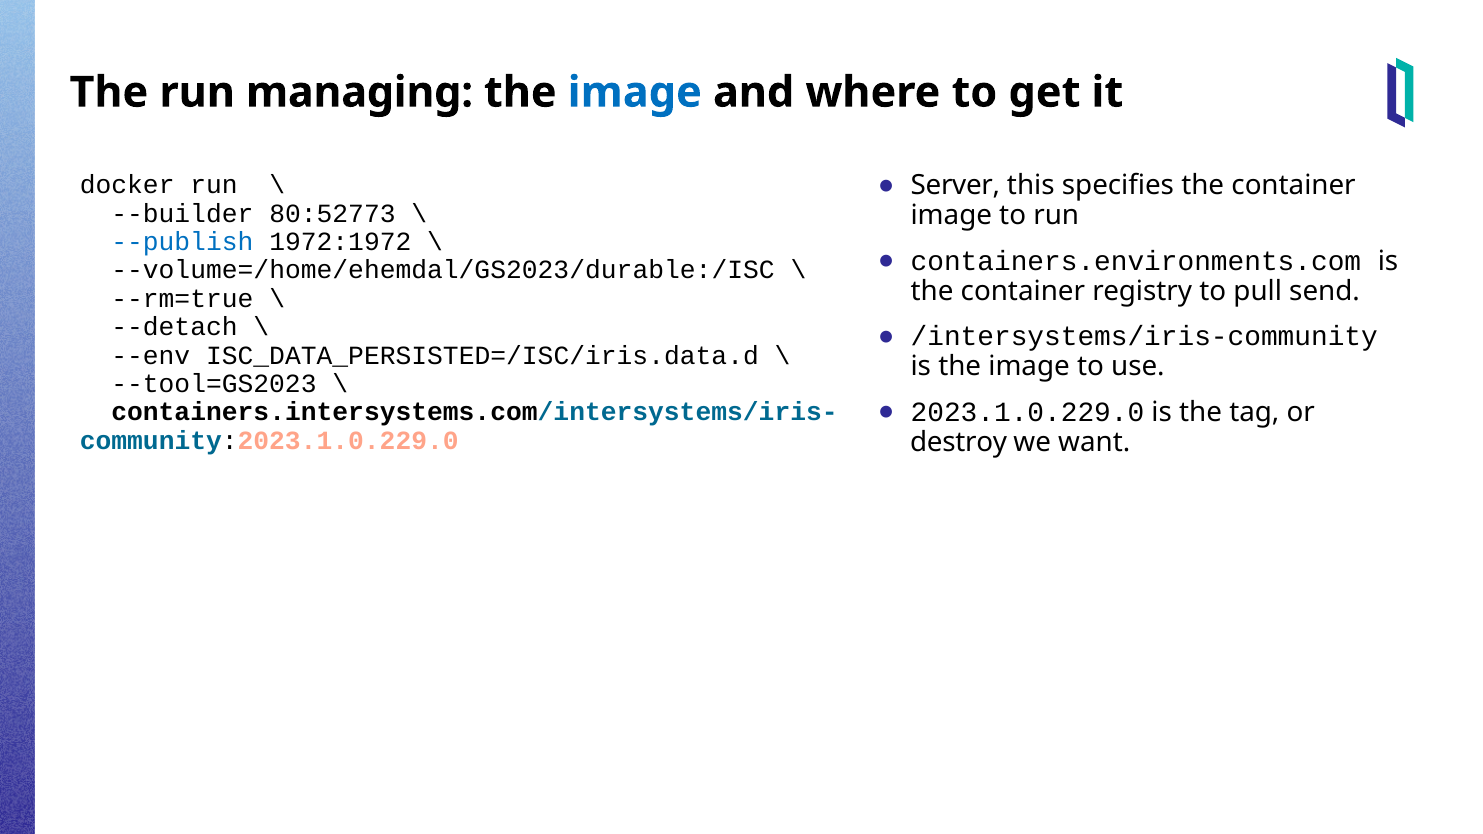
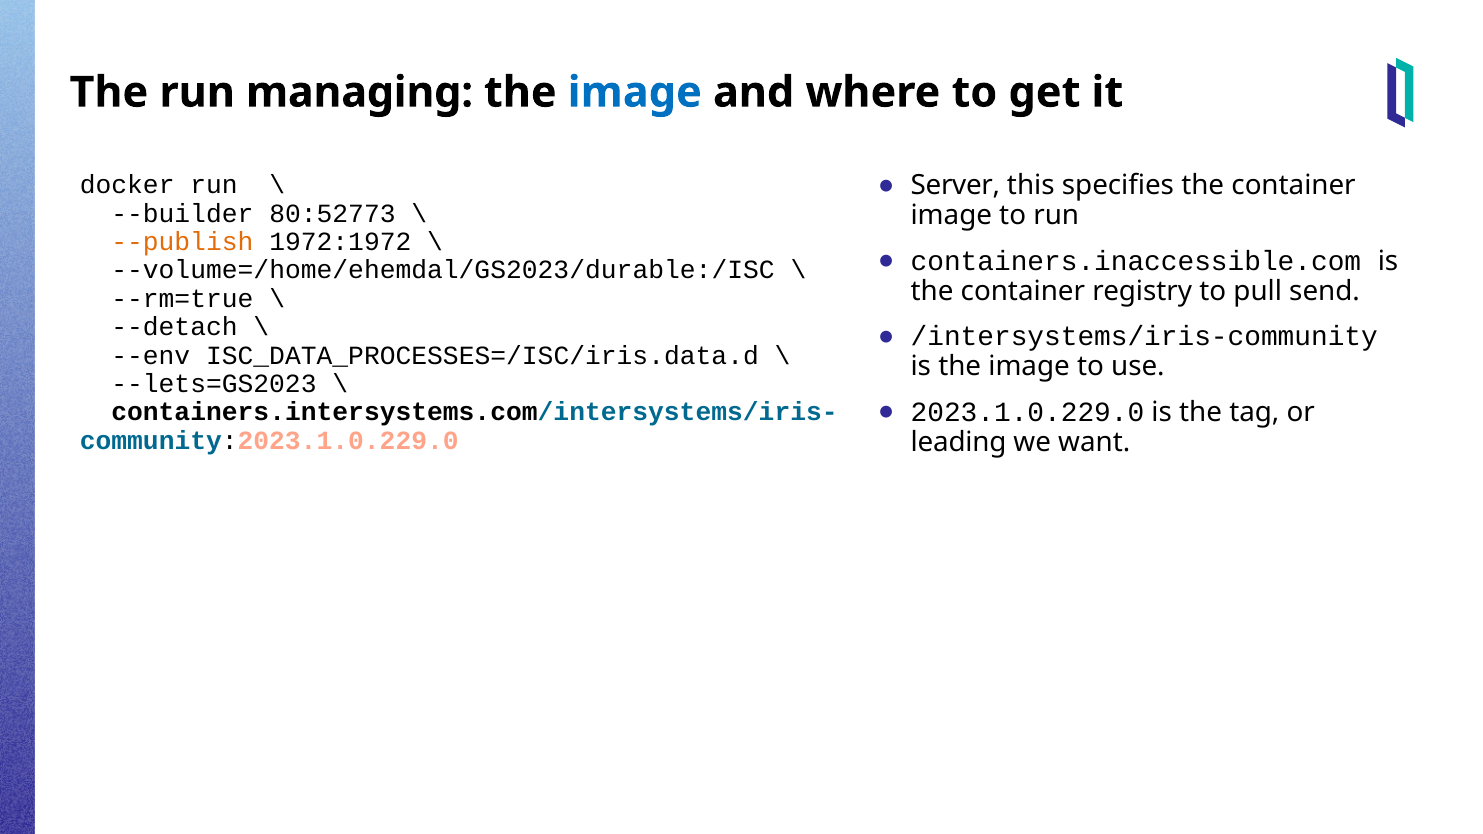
--publish colour: blue -> orange (182, 242)
containers.environments.com: containers.environments.com -> containers.inaccessible.com (1136, 261)
ISC_DATA_PERSISTED=/ISC/iris.data.d: ISC_DATA_PERSISTED=/ISC/iris.data.d -> ISC_DATA_PROCESSES=/ISC/iris.data.d (482, 356)
--tool=GS2023: --tool=GS2023 -> --lets=GS2023 (214, 384)
destroy: destroy -> leading (959, 442)
